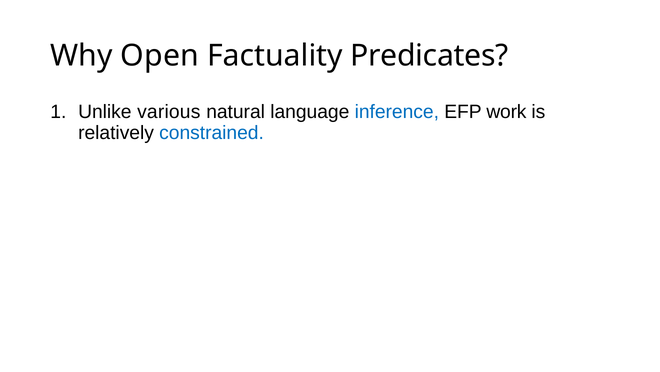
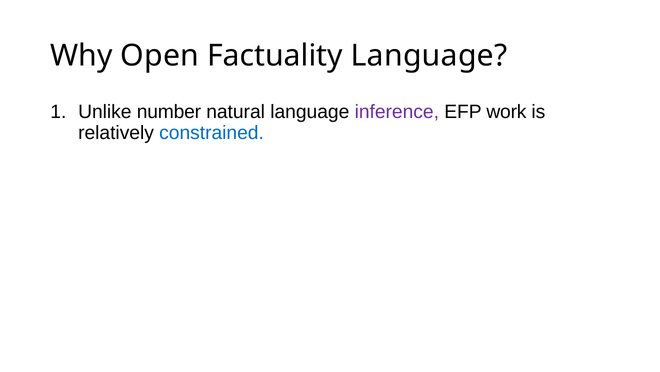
Factuality Predicates: Predicates -> Language (429, 55)
various: various -> number (169, 112)
inference colour: blue -> purple (397, 112)
